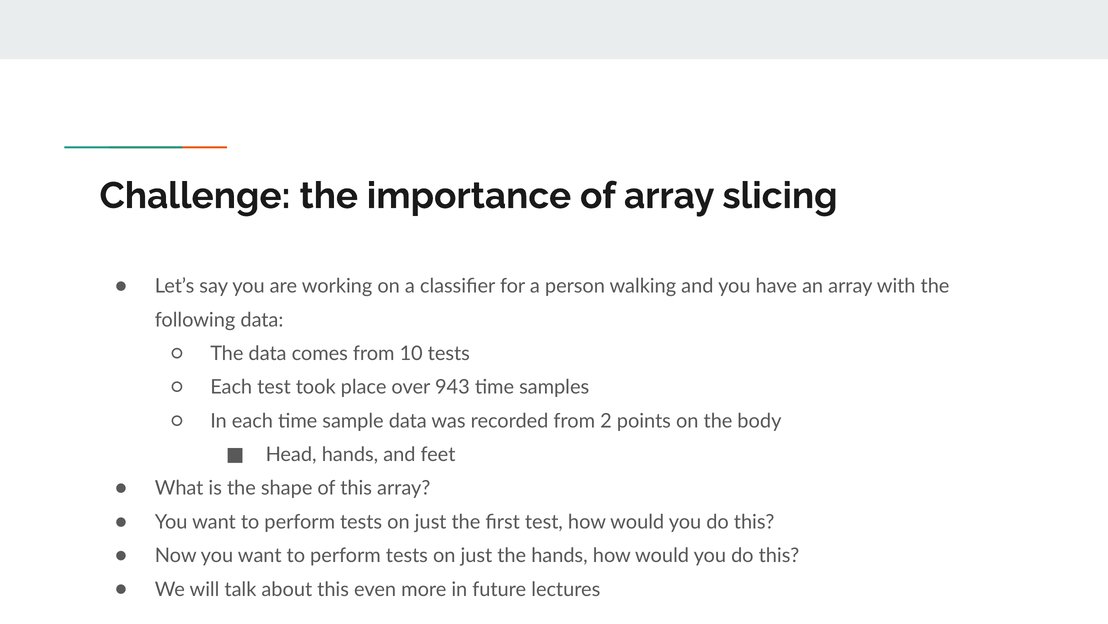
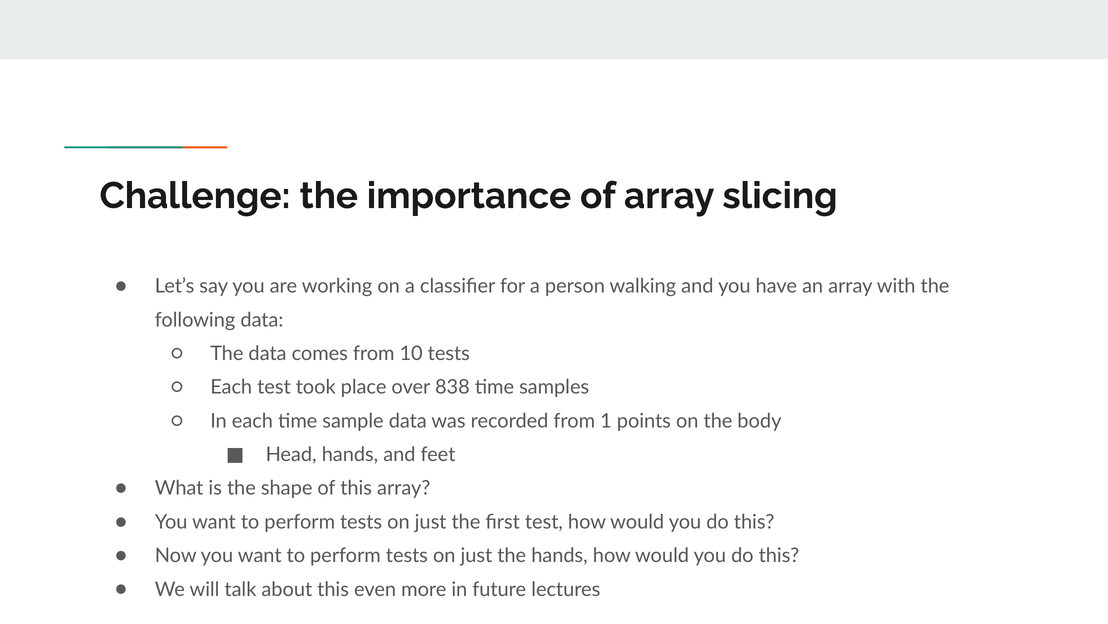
943: 943 -> 838 (452, 387)
2: 2 -> 1 (606, 421)
